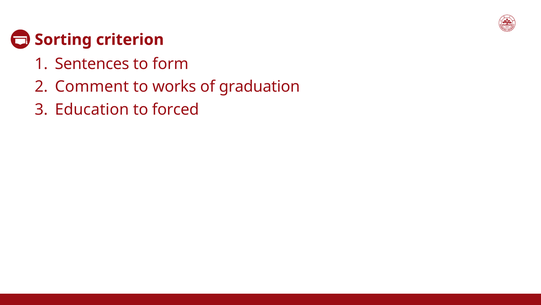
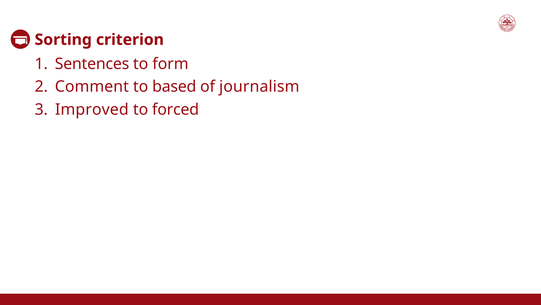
works: works -> based (174, 87)
graduation: graduation -> journalism (259, 87)
Education: Education -> Improved (92, 109)
